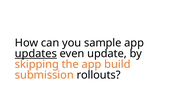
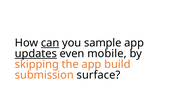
can underline: none -> present (50, 43)
update: update -> mobile (107, 54)
rollouts: rollouts -> surface (98, 75)
